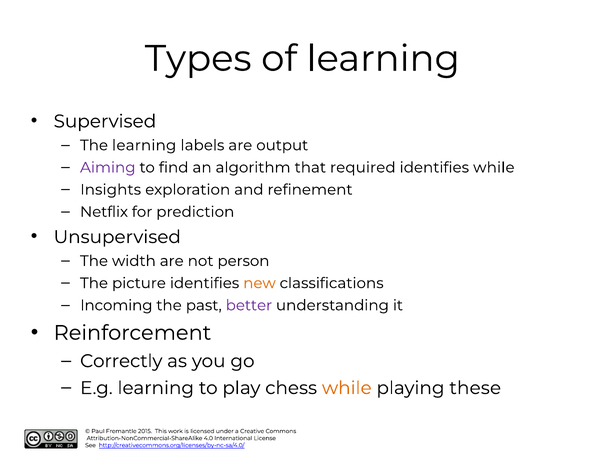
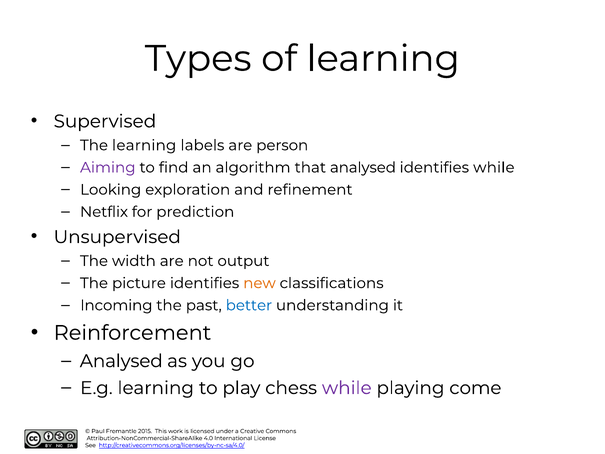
output: output -> person (282, 145)
that required: required -> analysed (363, 167)
Insights: Insights -> Looking (111, 190)
person: person -> output (243, 261)
better colour: purple -> blue (249, 305)
Correctly: Correctly -> Analysed (121, 361)
while colour: orange -> purple (347, 388)
these: these -> come (475, 388)
